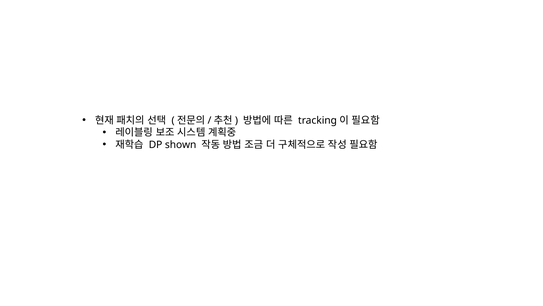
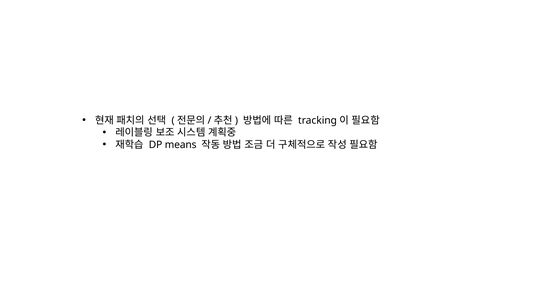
shown: shown -> means (181, 145)
